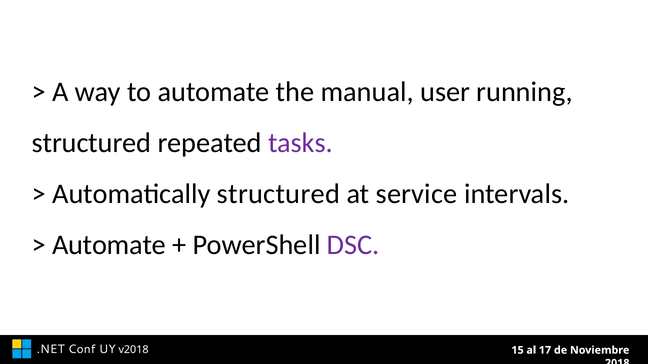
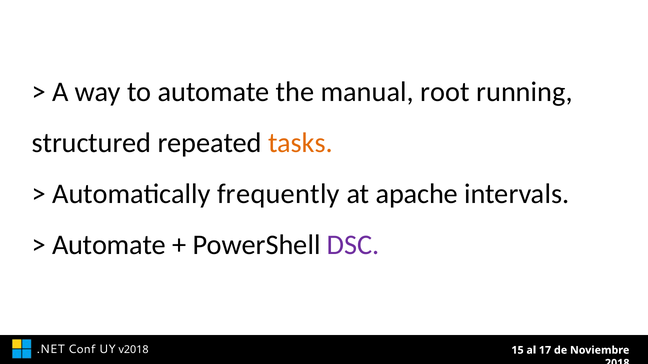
user: user -> root (445, 92)
tasks colour: purple -> orange (300, 143)
Automatically structured: structured -> frequently (278, 194)
service: service -> apache (417, 194)
